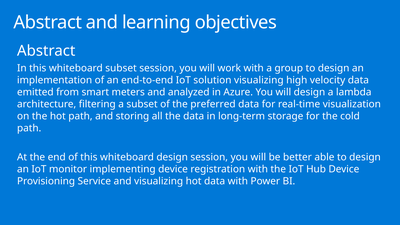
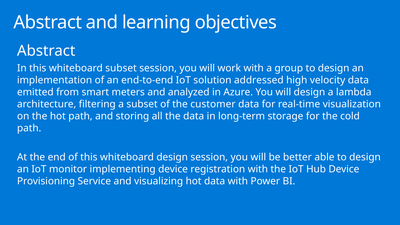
solution visualizing: visualizing -> addressed (259, 80)
preferred: preferred -> customer (213, 104)
